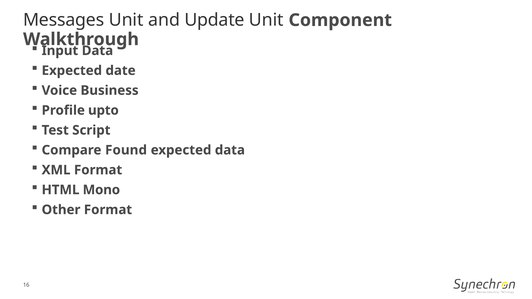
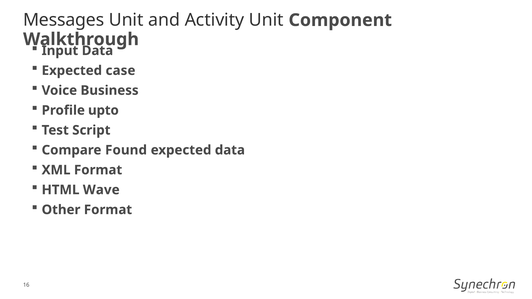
Update: Update -> Activity (214, 20)
date: date -> case (120, 71)
Mono: Mono -> Wave (101, 190)
